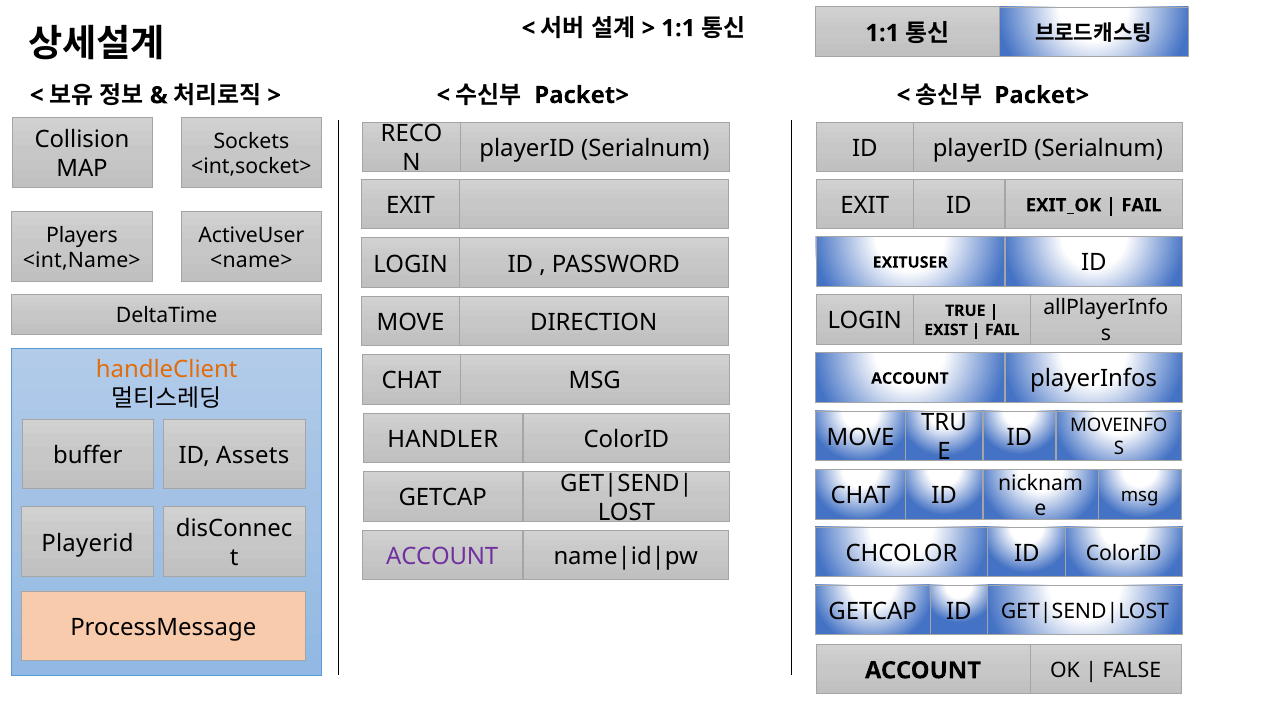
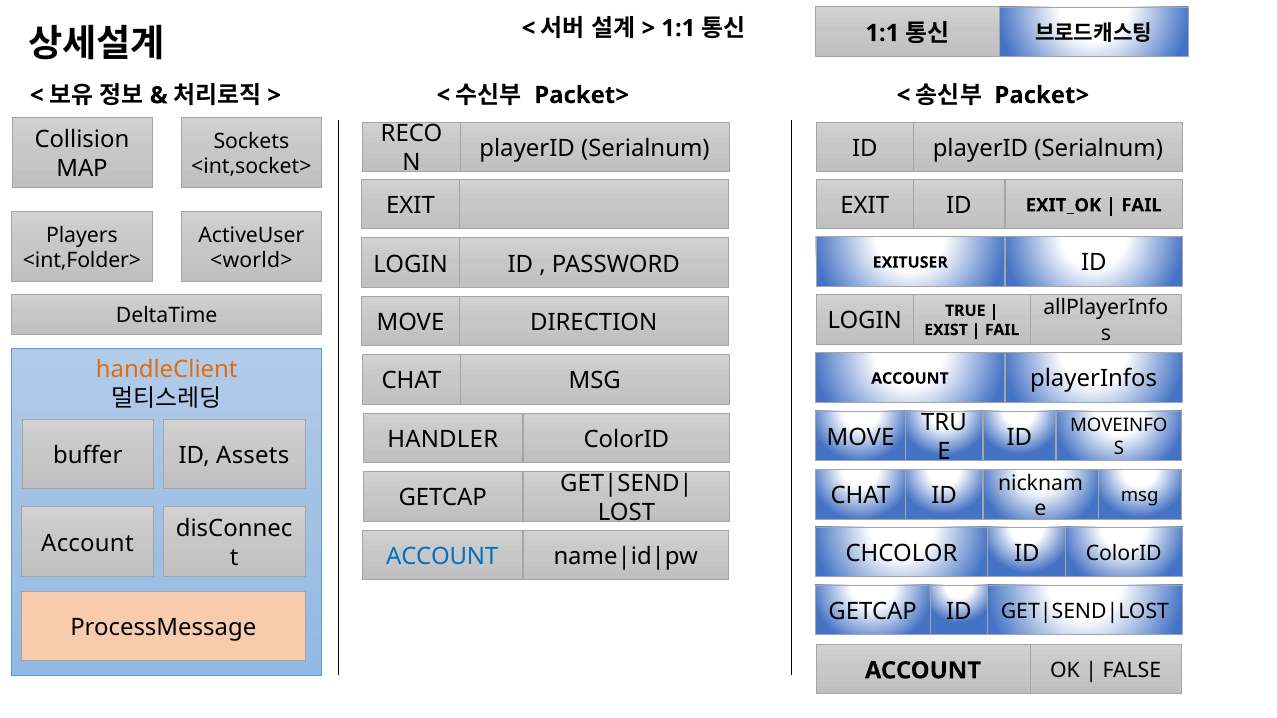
<int,Name>: <int,Name> -> <int,Folder> (82, 261)
<name>: <name> -> <world> (251, 261)
Playerid: Playerid -> Account (87, 544)
ACCOUNT colour: purple -> blue (442, 557)
